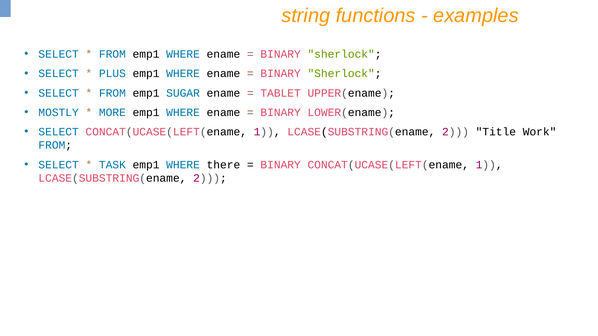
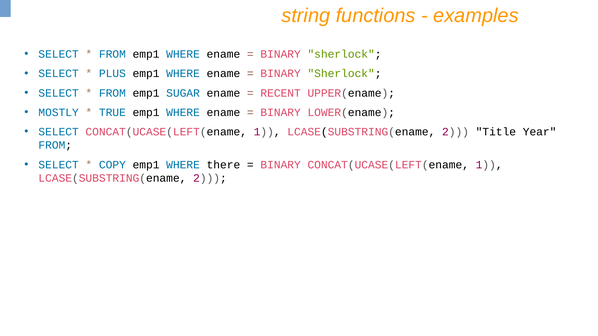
TABLET: TABLET -> RECENT (281, 93)
MORE: MORE -> TRUE (112, 113)
Work: Work -> Year (540, 132)
TASK: TASK -> COPY (112, 165)
